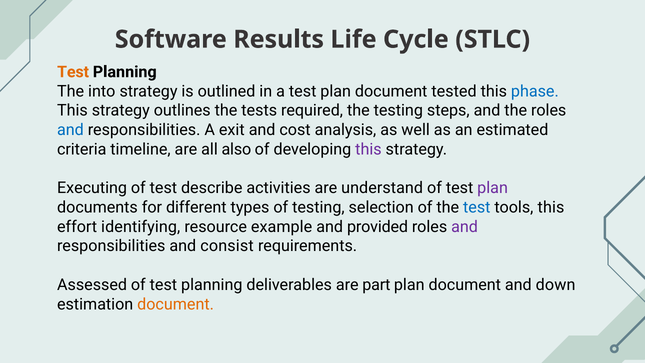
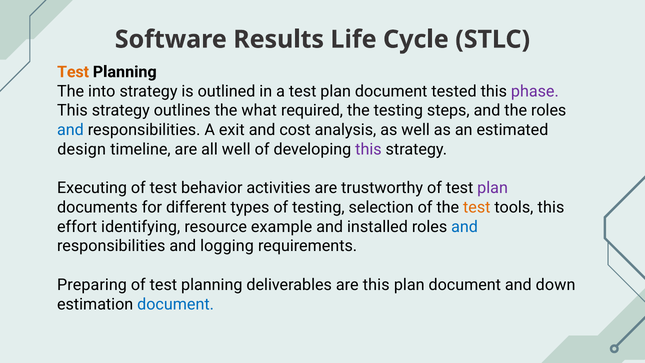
phase colour: blue -> purple (535, 91)
tests: tests -> what (259, 111)
criteria: criteria -> design (82, 149)
all also: also -> well (236, 149)
describe: describe -> behavior (212, 188)
understand: understand -> trustworthy (382, 188)
test colour: blue -> orange (477, 207)
provided: provided -> installed (377, 227)
and colour: purple -> blue (465, 227)
consist: consist -> logging (227, 246)
Assessed: Assessed -> Preparing (92, 285)
are part: part -> this (376, 285)
document colour: orange -> blue (176, 304)
